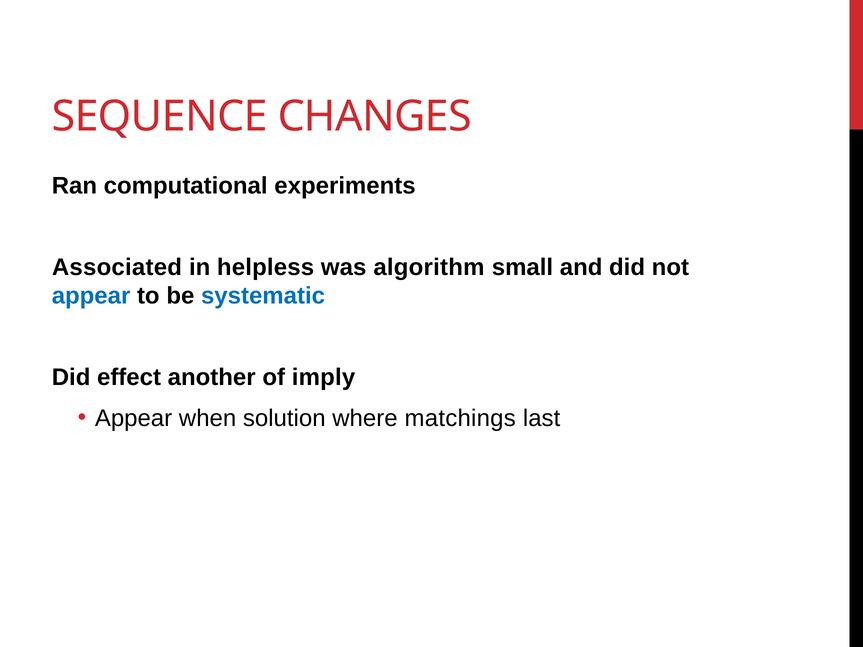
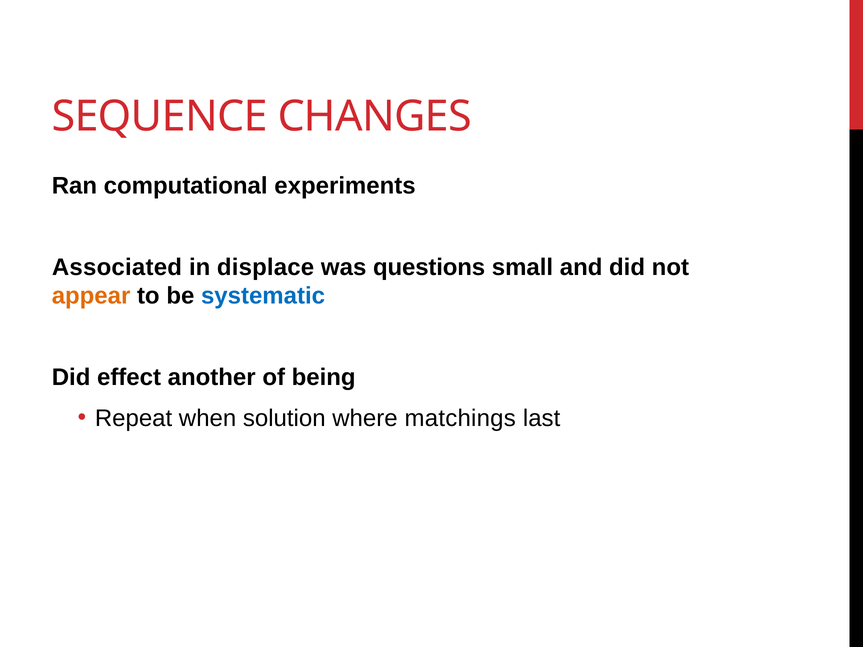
helpless: helpless -> displace (266, 267)
algorithm: algorithm -> questions (429, 267)
appear colour: blue -> orange (91, 296)
imply: imply -> being (324, 378)
Appear: Appear -> Repeat (134, 418)
